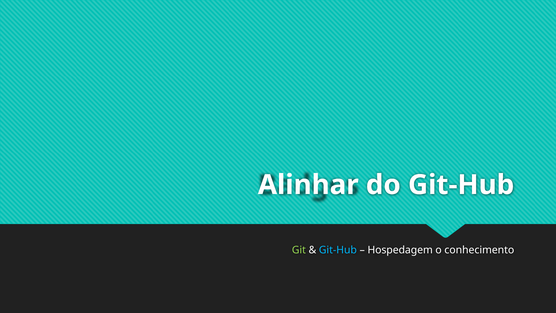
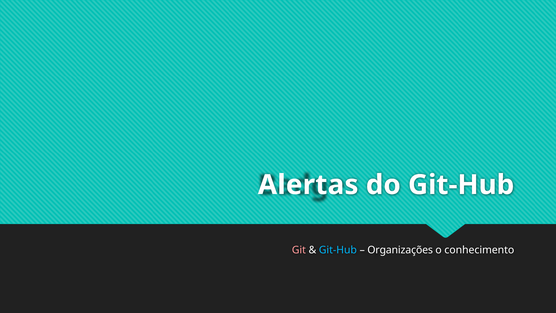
Alinhar: Alinhar -> Alertas (308, 185)
Git colour: light green -> pink (299, 250)
Hospedagem: Hospedagem -> Organizações (400, 250)
